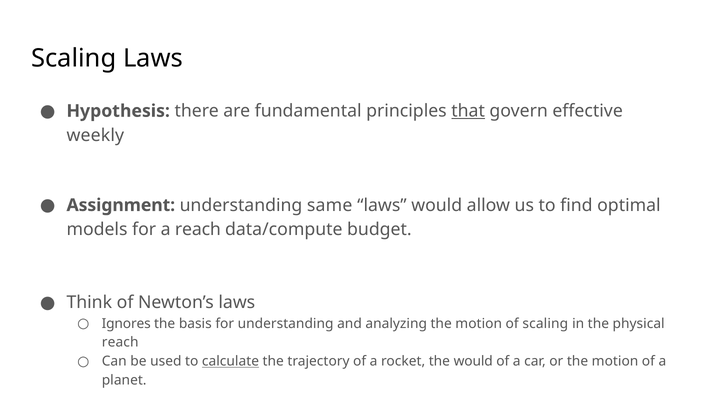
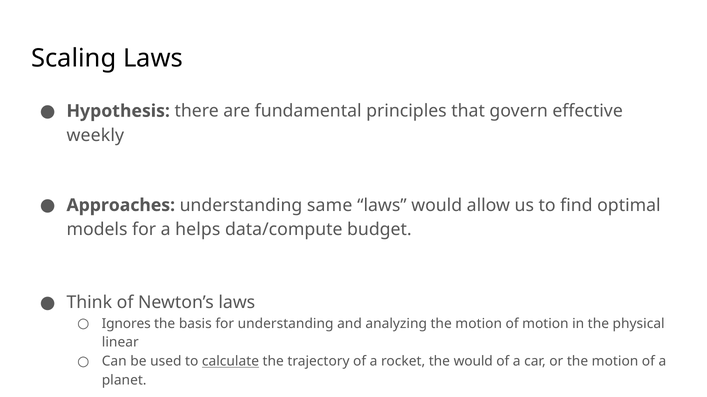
that underline: present -> none (468, 111)
Assignment: Assignment -> Approaches (121, 206)
a reach: reach -> helps (198, 230)
of scaling: scaling -> motion (545, 324)
reach: reach -> linear (120, 343)
